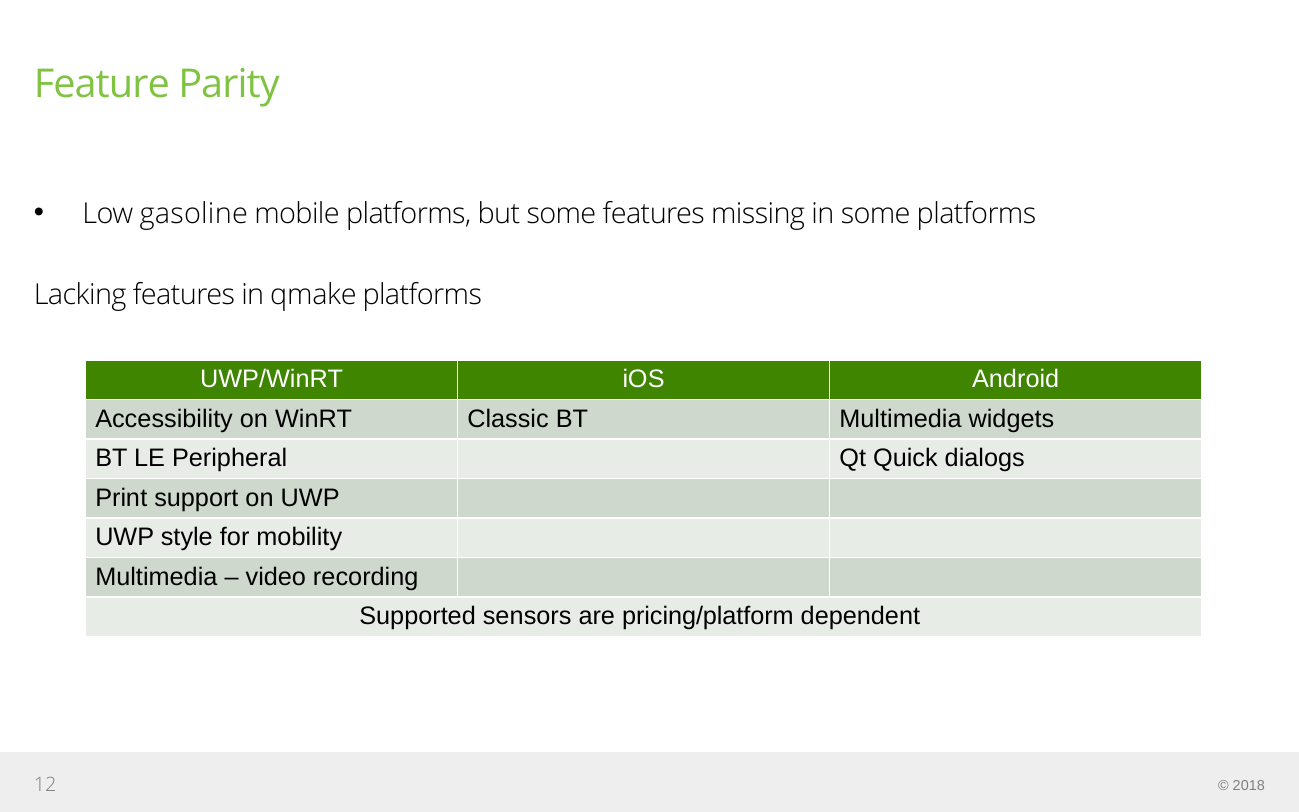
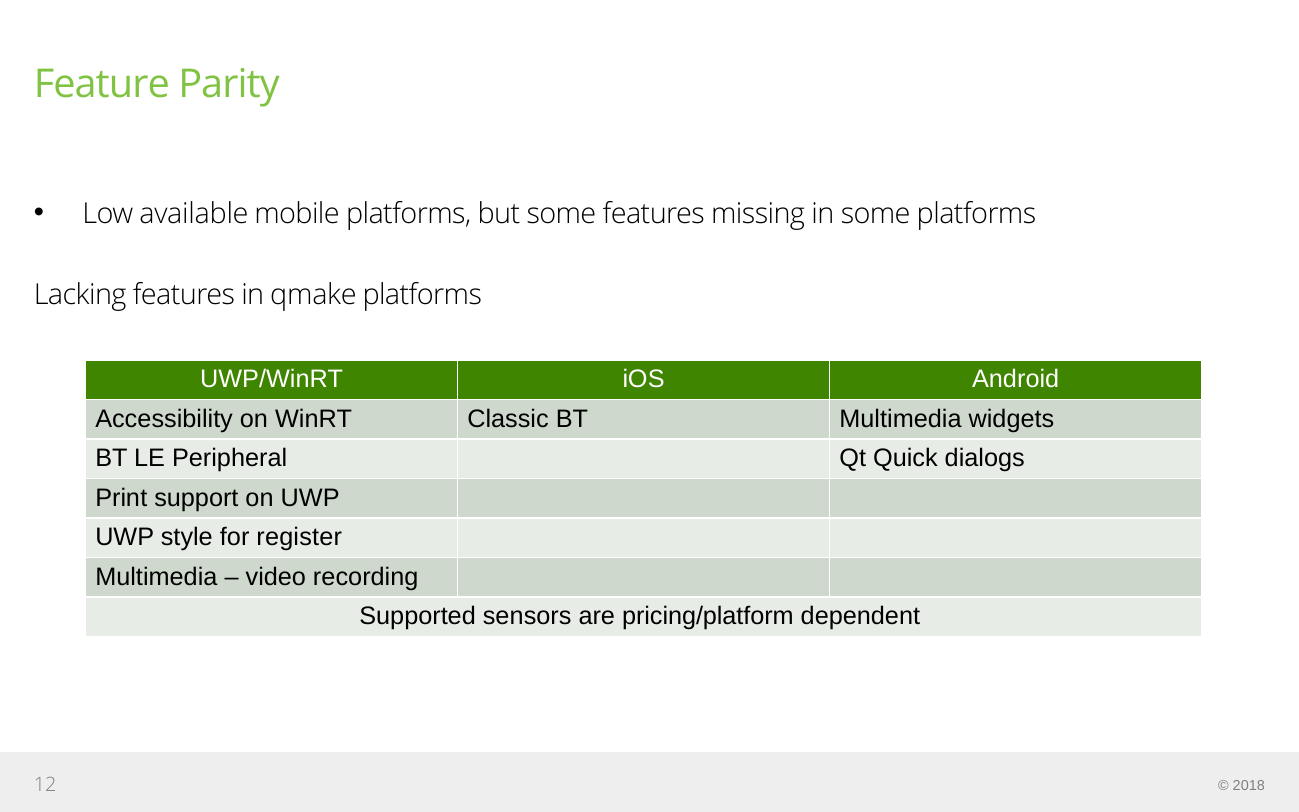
gasoline: gasoline -> available (194, 214)
mobility: mobility -> register (299, 537)
